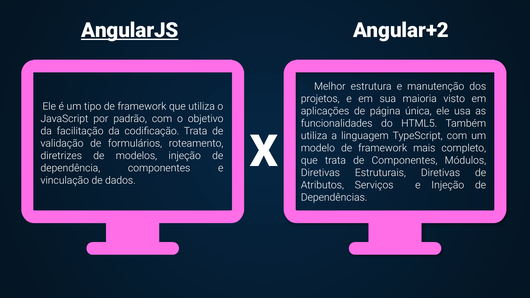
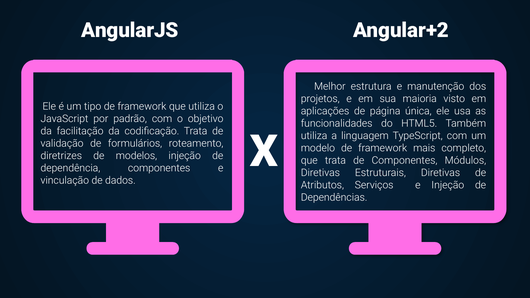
AngularJS underline: present -> none (130, 30)
